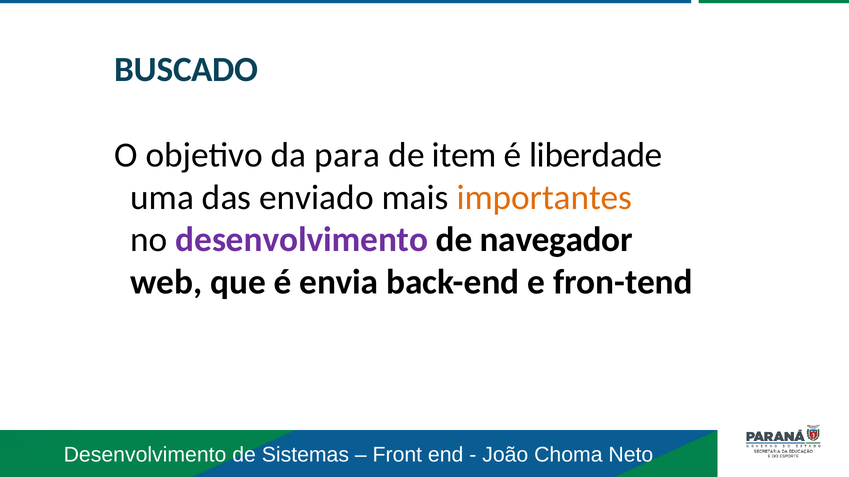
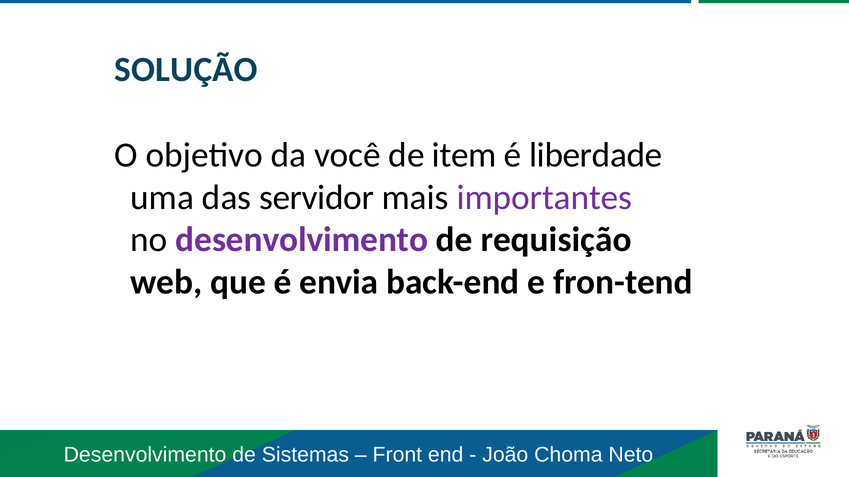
BUSCADO: BUSCADO -> SOLUÇÃO (186, 69)
para: para -> você (347, 155)
enviado: enviado -> servidor (317, 198)
importantes colour: orange -> purple (544, 198)
navegador: navegador -> requisição (556, 240)
